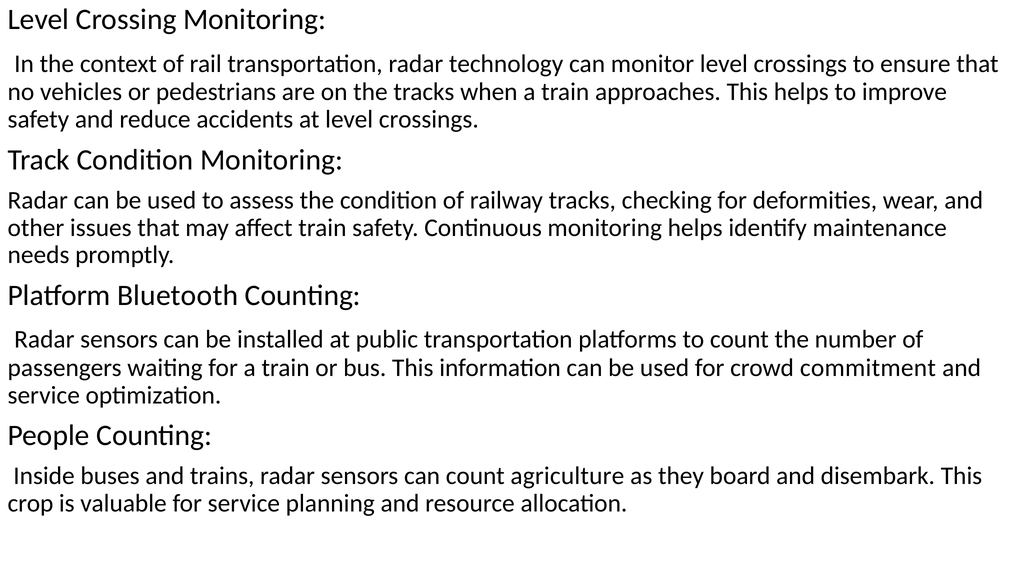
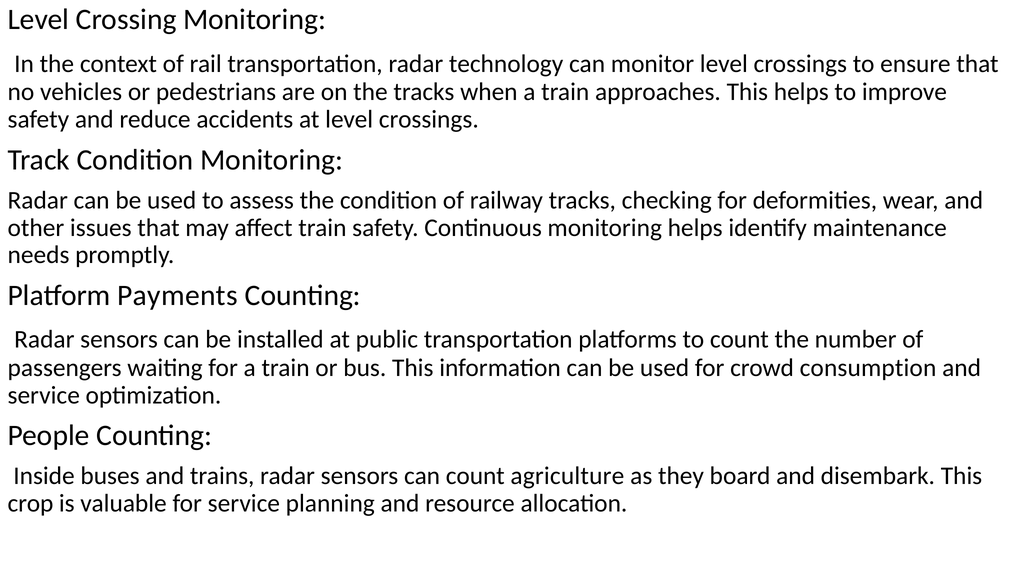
Bluetooth: Bluetooth -> Payments (178, 295)
commitment: commitment -> consumption (868, 367)
